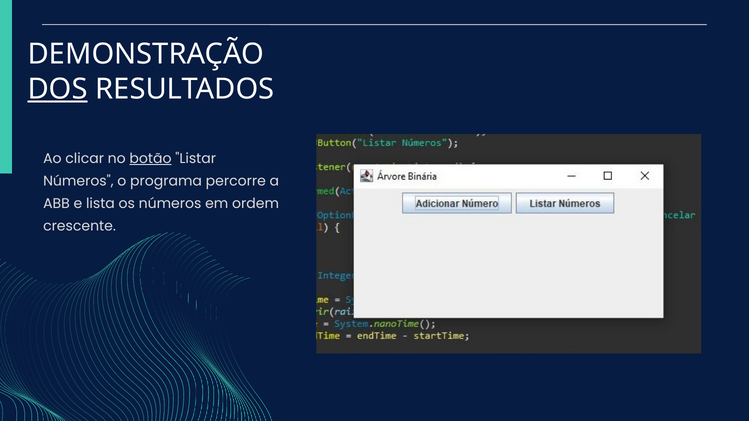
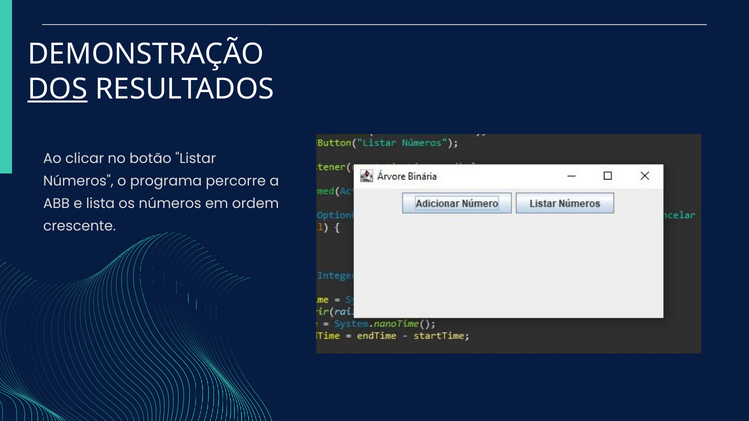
botão underline: present -> none (151, 159)
